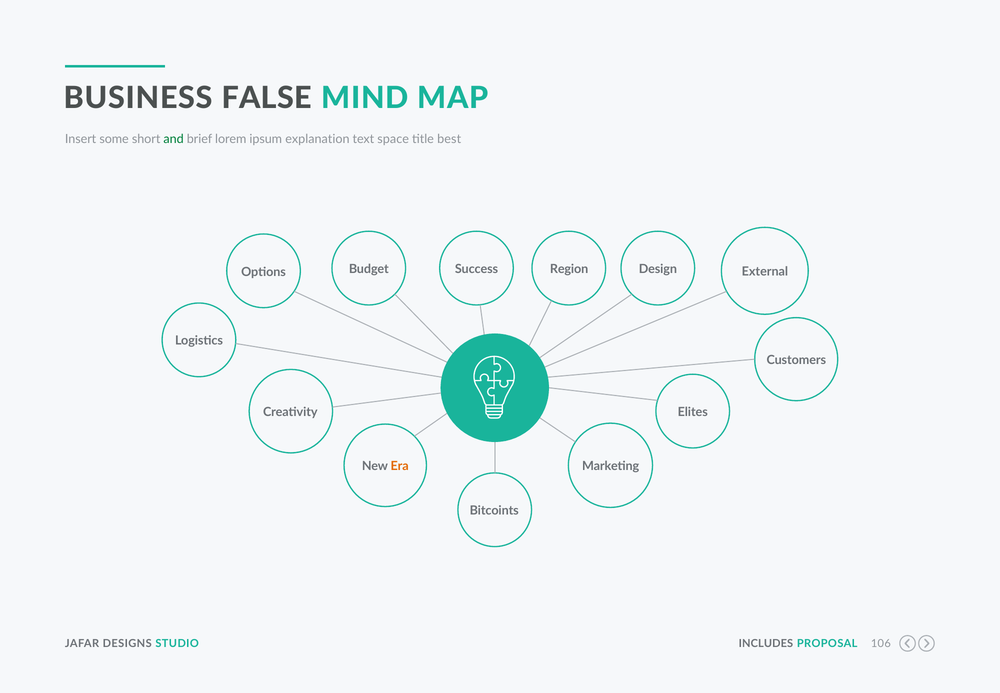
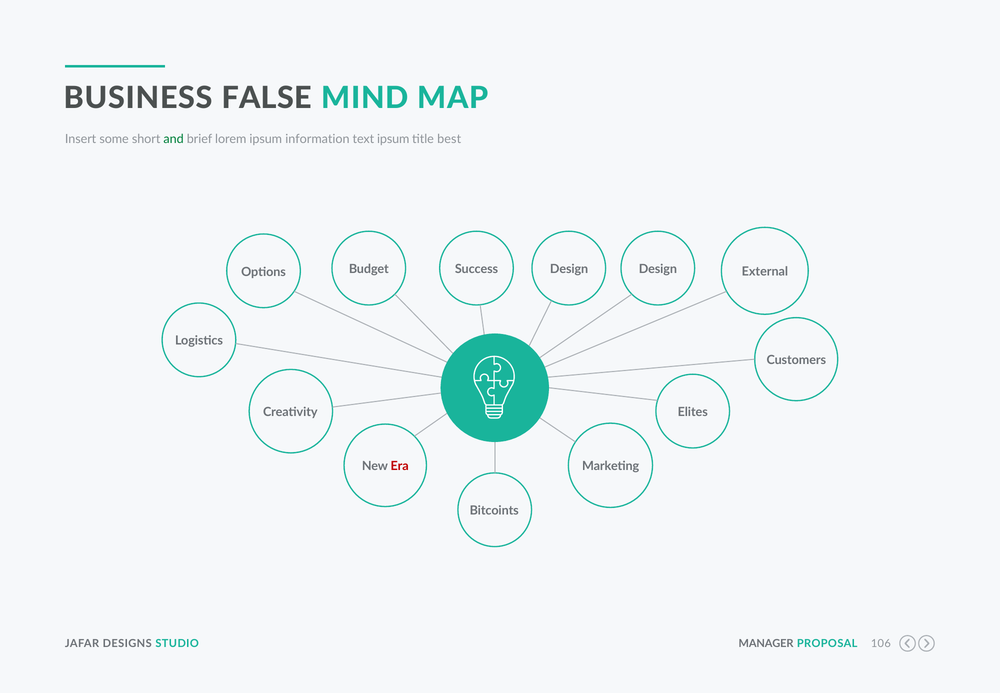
explanation: explanation -> information (317, 139)
text space: space -> ipsum (393, 139)
Region: Region -> Design (569, 269)
Era colour: orange -> red (400, 466)
INCLUDES: INCLUDES -> MANAGER (766, 643)
